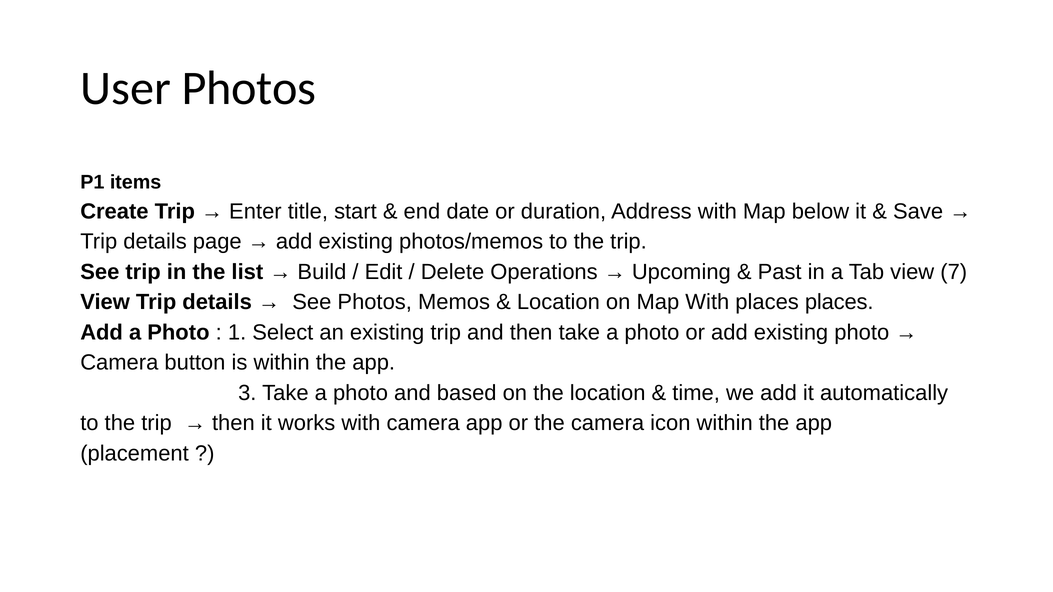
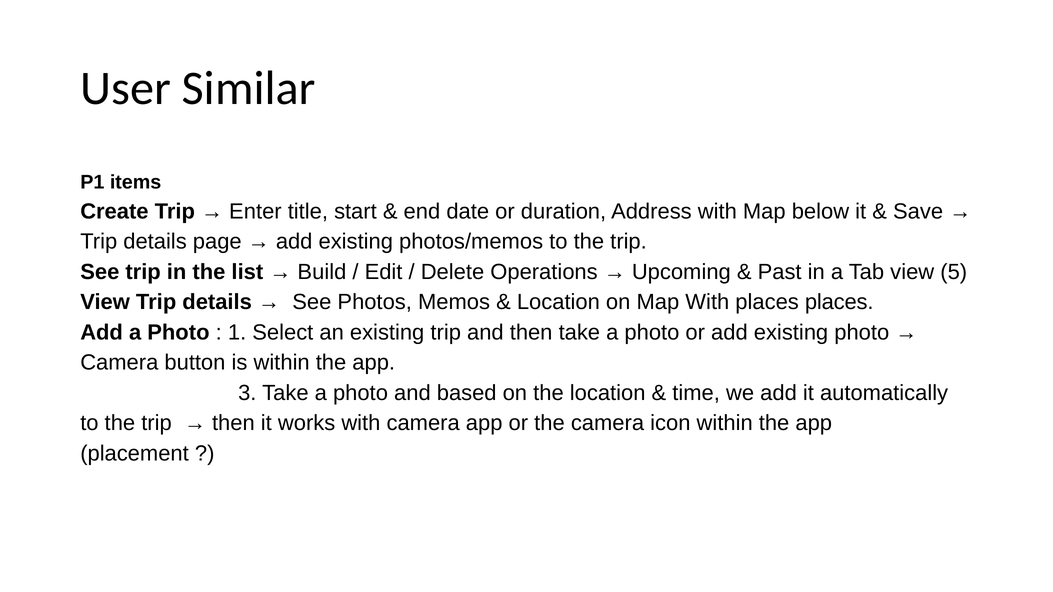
User Photos: Photos -> Similar (249, 88)
7: 7 -> 5 (954, 272)
